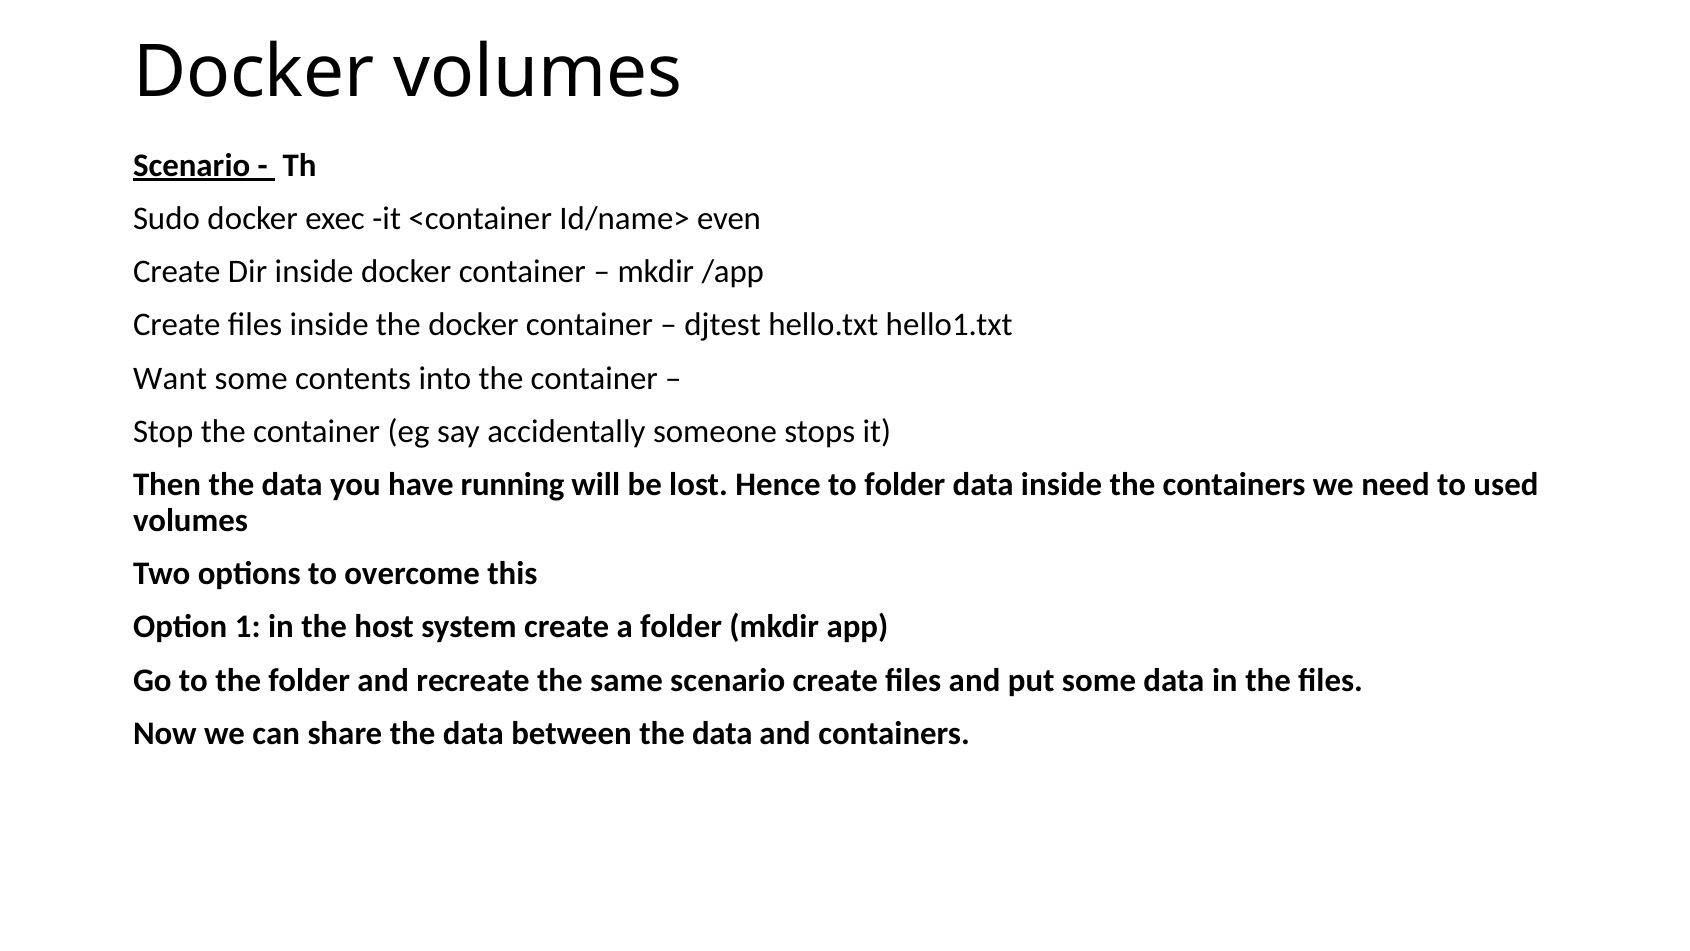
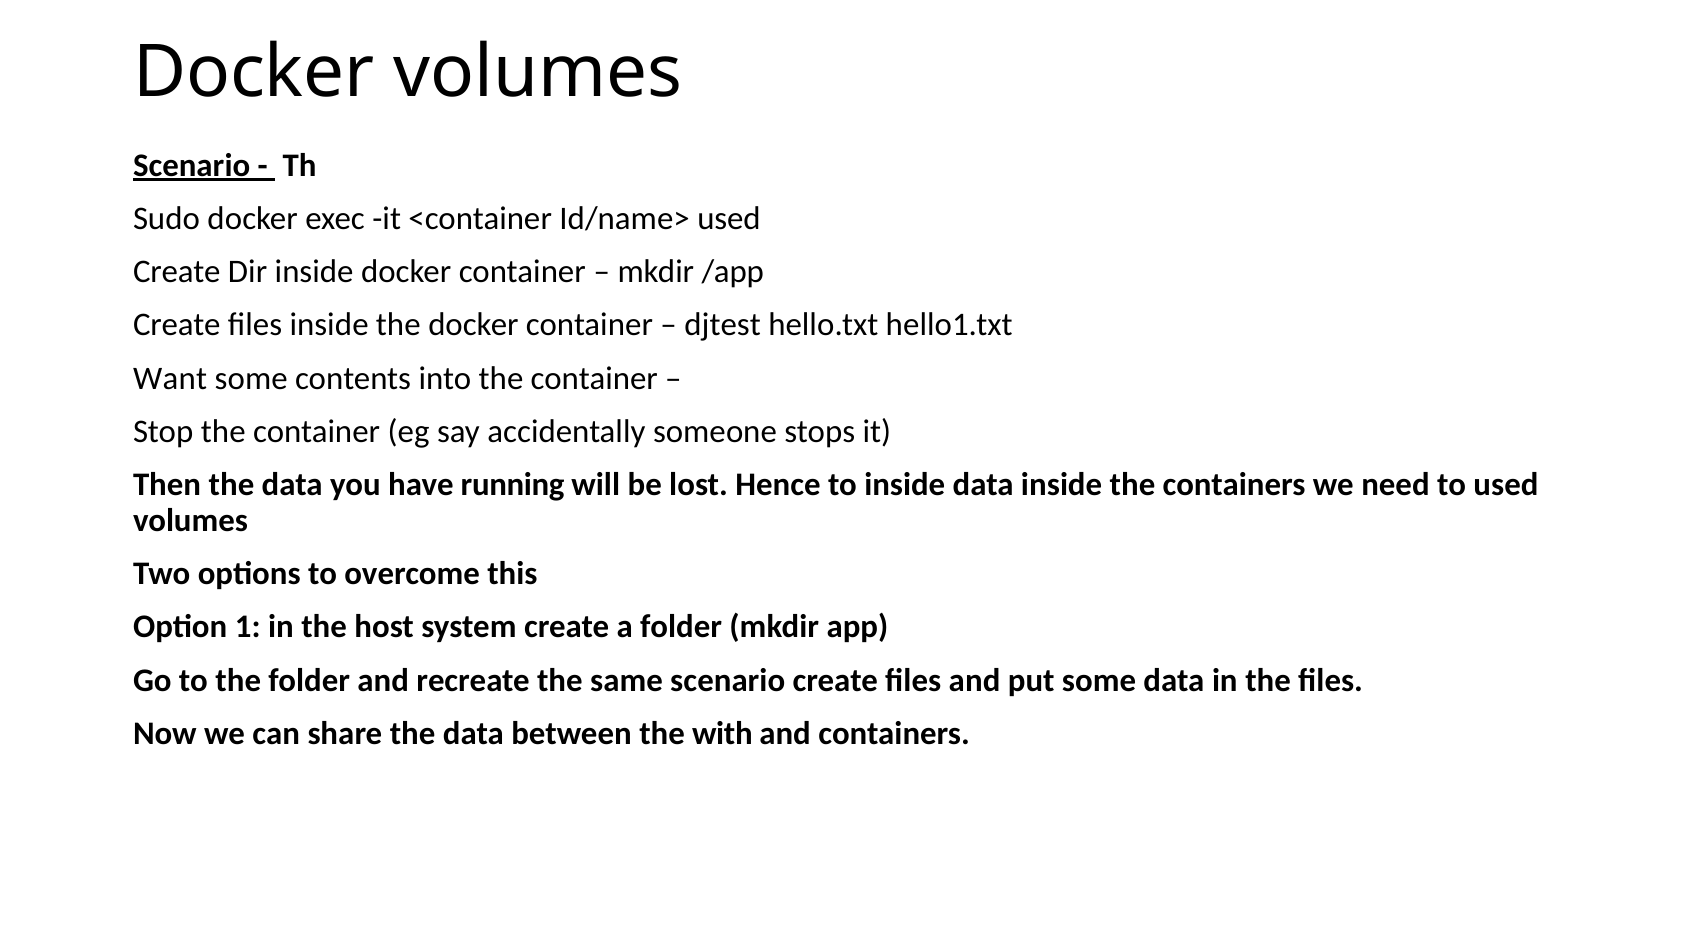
Id/name> even: even -> used (729, 219)
to folder: folder -> inside (905, 485)
between the data: data -> with (722, 733)
